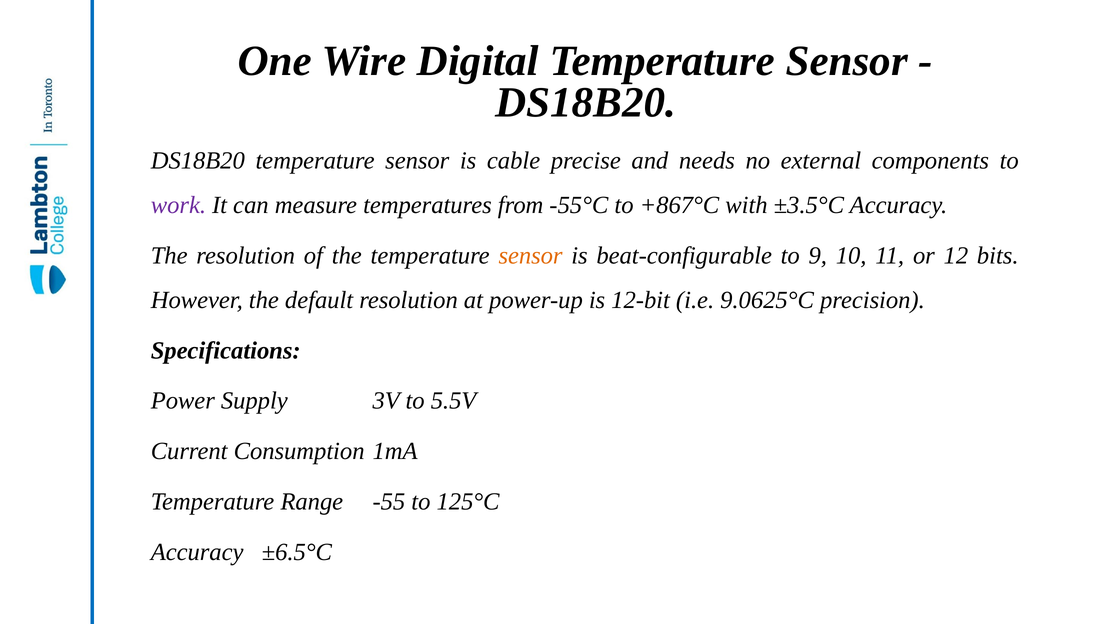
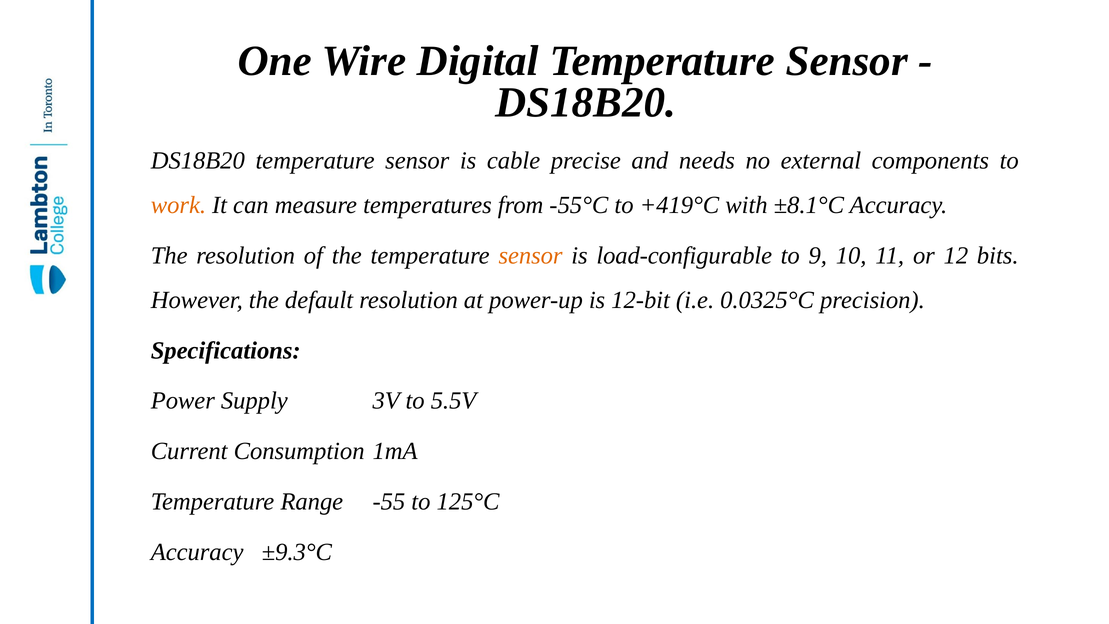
work colour: purple -> orange (178, 205)
+867°C: +867°C -> +419°C (679, 205)
±3.5°C: ±3.5°C -> ±8.1°C (809, 205)
beat-configurable: beat-configurable -> load-configurable (684, 256)
9.0625°C: 9.0625°C -> 0.0325°C (767, 300)
±6.5°C: ±6.5°C -> ±9.3°C (297, 552)
